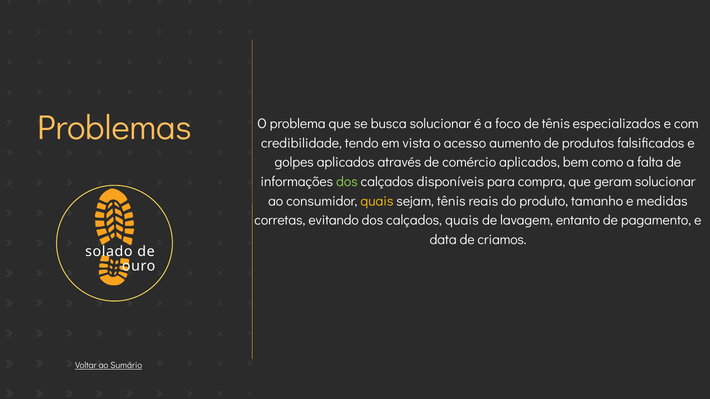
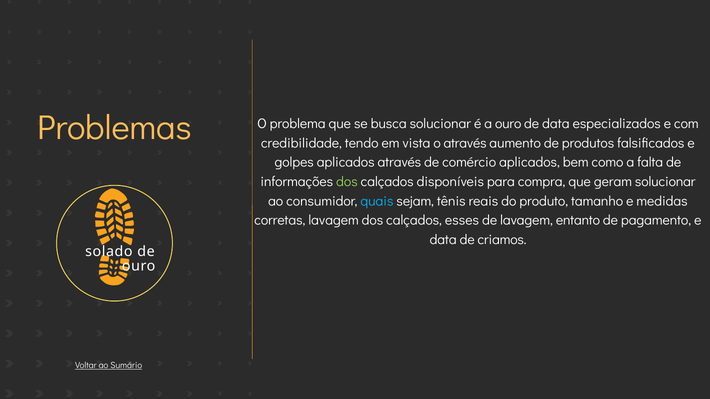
a foco: foco -> ouro (508, 124)
de tênis: tênis -> data (556, 124)
o acesso: acesso -> através (465, 143)
quais colour: yellow -> light blue (377, 201)
corretas evitando: evitando -> lavagem (334, 221)
calçados quais: quais -> esses (462, 221)
